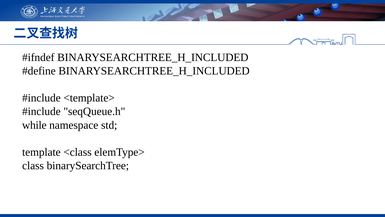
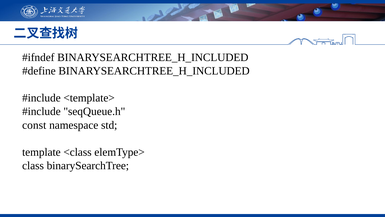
while: while -> const (34, 125)
